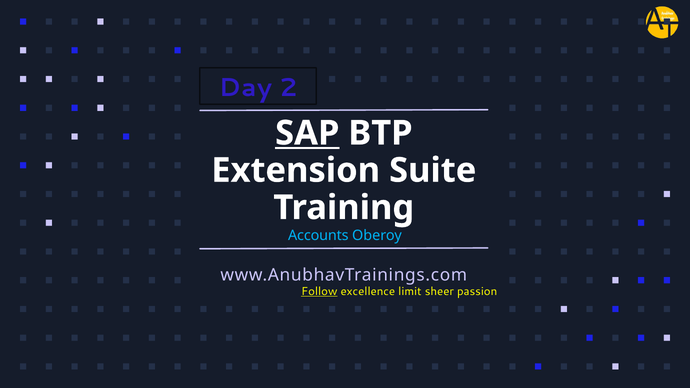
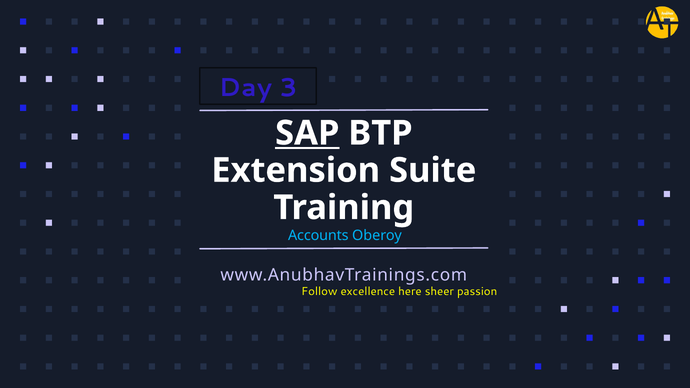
2: 2 -> 3 (288, 88)
Follow underline: present -> none (319, 292)
limit: limit -> here (410, 292)
